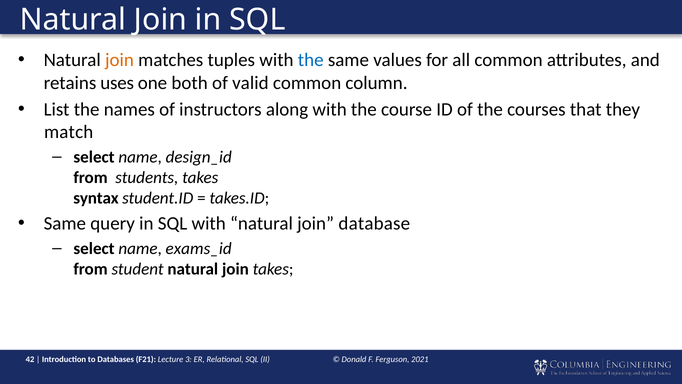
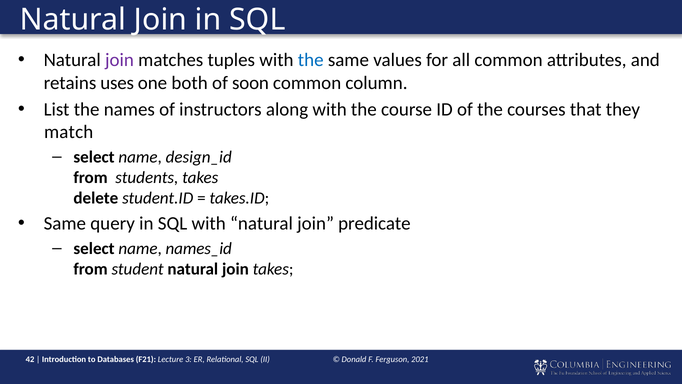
join colour: orange -> purple (119, 60)
valid: valid -> soon (251, 83)
syntax: syntax -> delete (96, 198)
database: database -> predicate (374, 223)
exams_id: exams_id -> names_id (199, 248)
